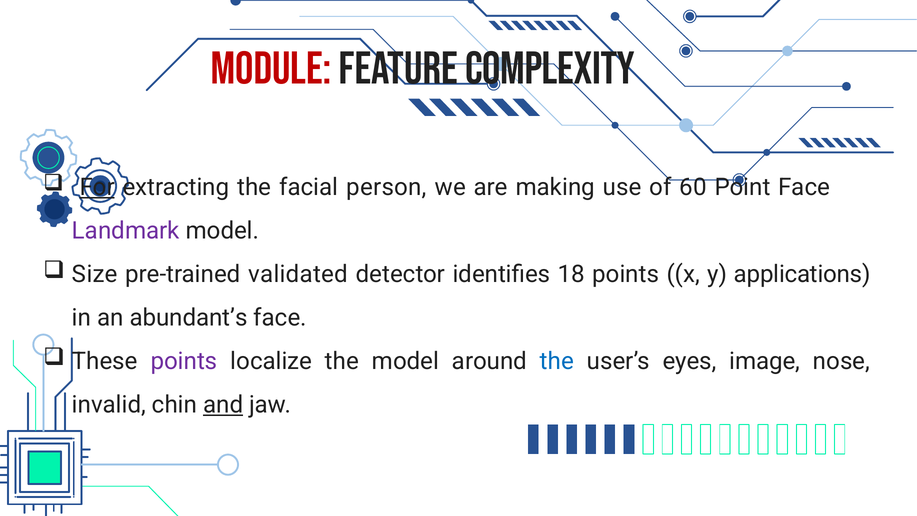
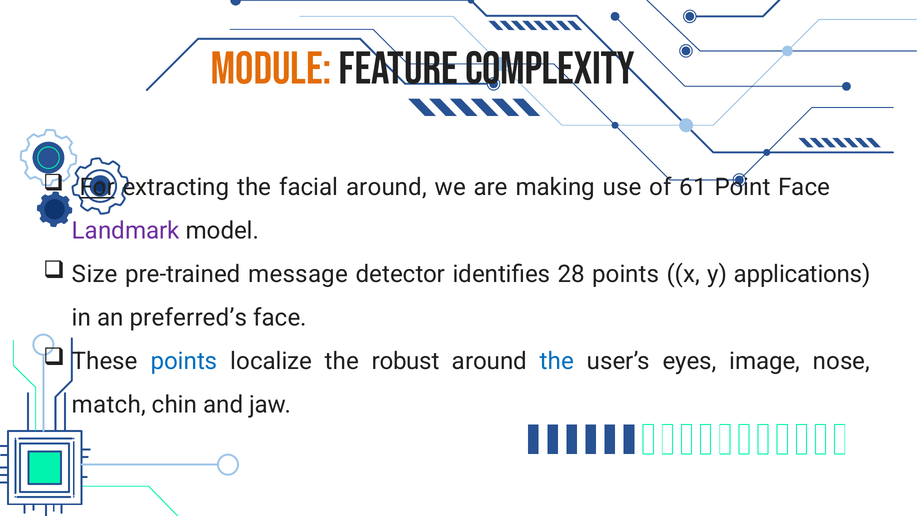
MODULE colour: red -> orange (271, 69)
facial person: person -> around (387, 187)
60: 60 -> 61 (693, 187)
validated: validated -> message (298, 274)
18: 18 -> 28 (571, 274)
abundant’s: abundant’s -> preferred’s (188, 318)
points colour: purple -> blue (184, 361)
the model: model -> robust (406, 361)
invalid: invalid -> match (109, 405)
and underline: present -> none (223, 405)
